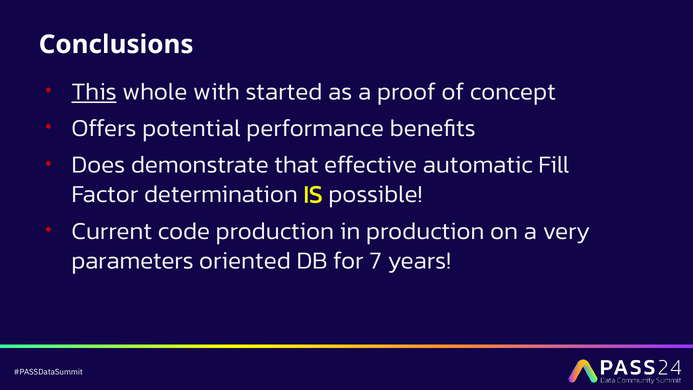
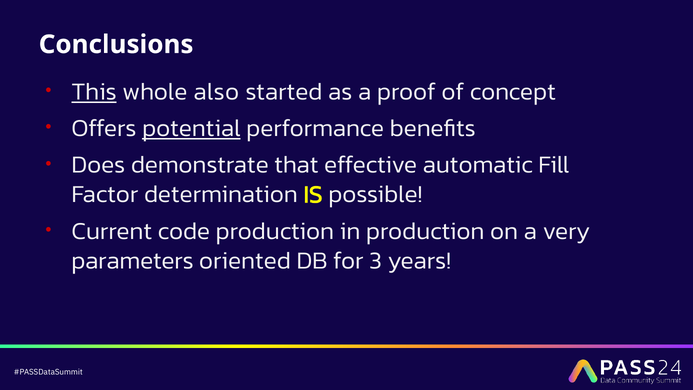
with: with -> also (216, 92)
potential underline: none -> present (191, 128)
7: 7 -> 3 (376, 260)
